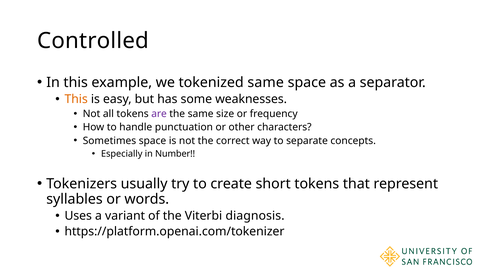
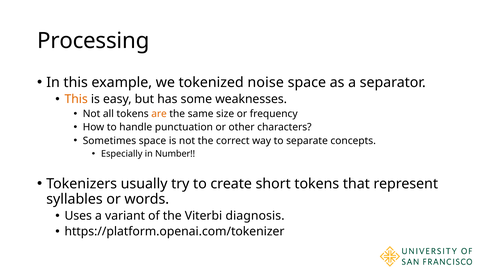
Controlled: Controlled -> Processing (93, 41)
tokenized same: same -> noise (266, 82)
are colour: purple -> orange (159, 114)
